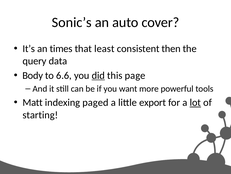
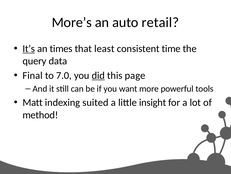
Sonic’s: Sonic’s -> More’s (72, 22)
cover: cover -> retail (160, 22)
It’s underline: none -> present (29, 48)
then: then -> time (171, 48)
Body: Body -> Final (33, 75)
6.6: 6.6 -> 7.0 (64, 75)
paged: paged -> suited (95, 102)
export: export -> insight (153, 102)
lot underline: present -> none (195, 102)
starting: starting -> method (40, 114)
